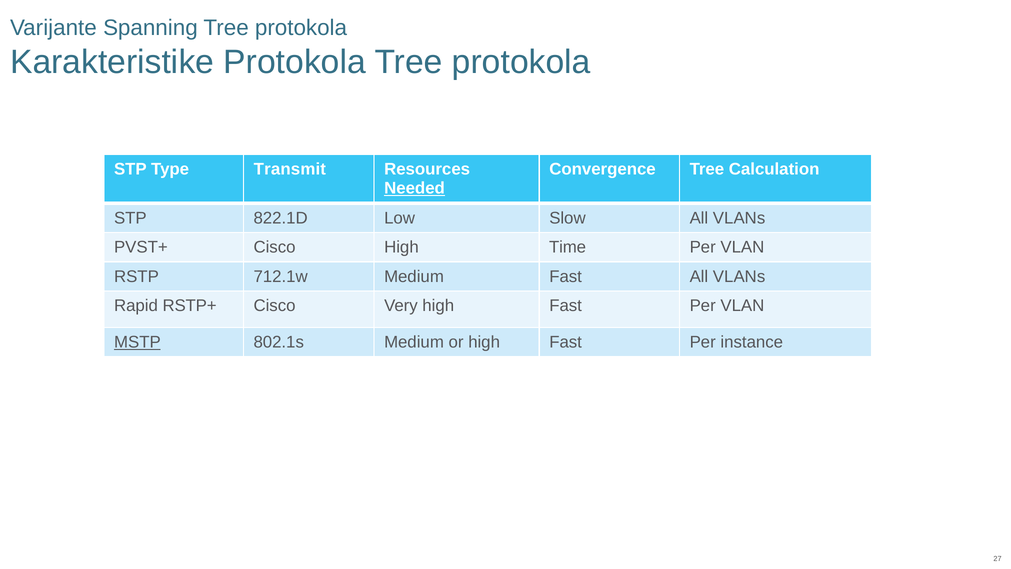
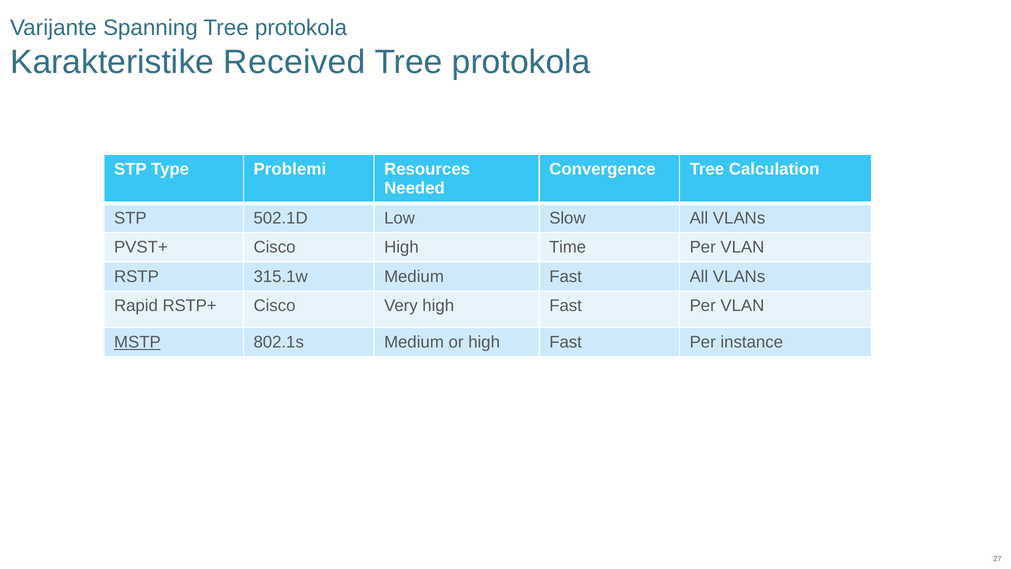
Karakteristike Protokola: Protokola -> Received (295, 62)
Transmit: Transmit -> Problemi (290, 169)
Needed underline: present -> none (415, 188)
822.1D: 822.1D -> 502.1D (281, 218)
712.1w: 712.1w -> 315.1w (281, 276)
